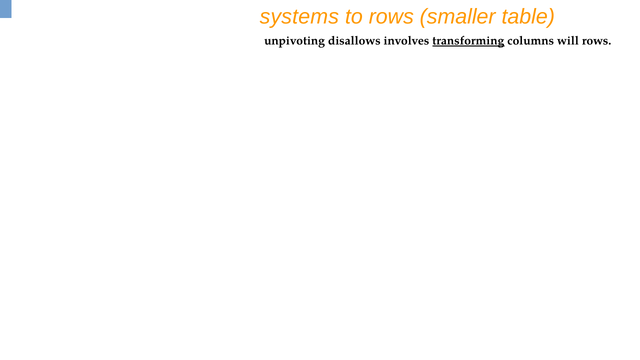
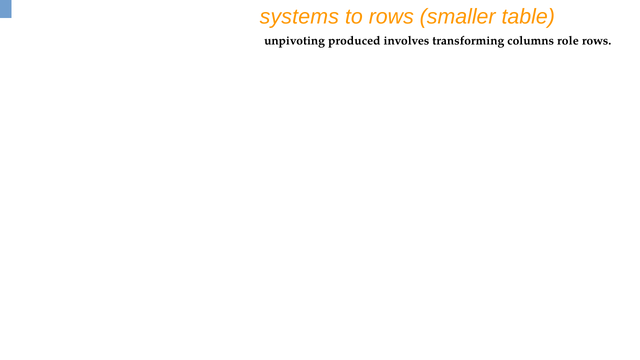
disallows: disallows -> produced (354, 41)
transforming underline: present -> none (468, 41)
will: will -> role (568, 41)
